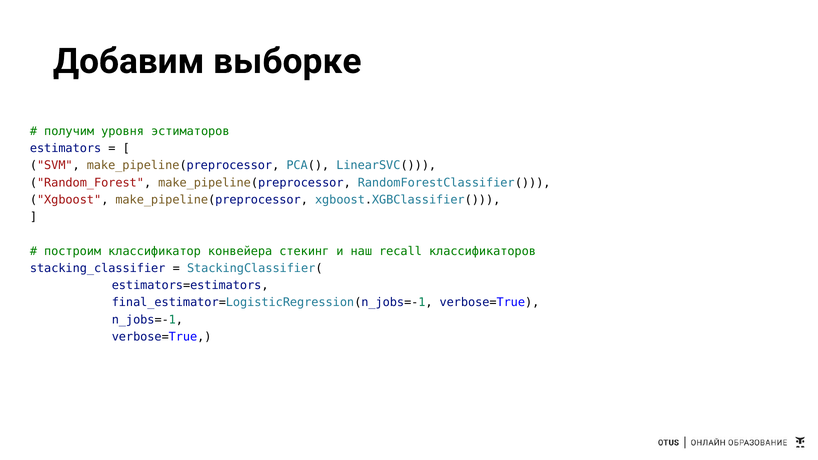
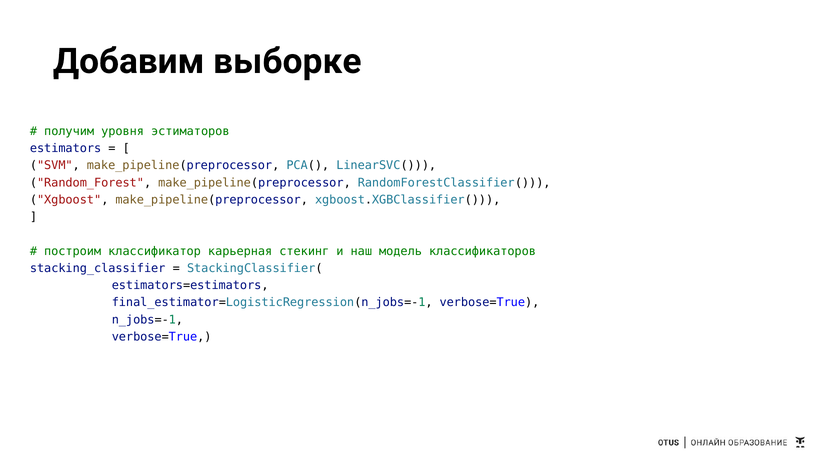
конвейера: конвейера -> карьерная (240, 251)
recall: recall -> модель (401, 251)
